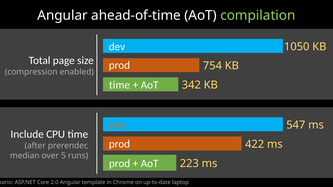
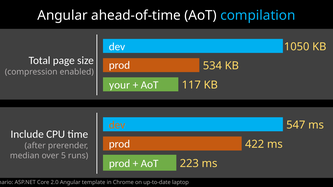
compilation colour: light green -> light blue (258, 15)
754: 754 -> 534 (212, 66)
time: time -> your (120, 85)
342: 342 -> 117 (191, 85)
